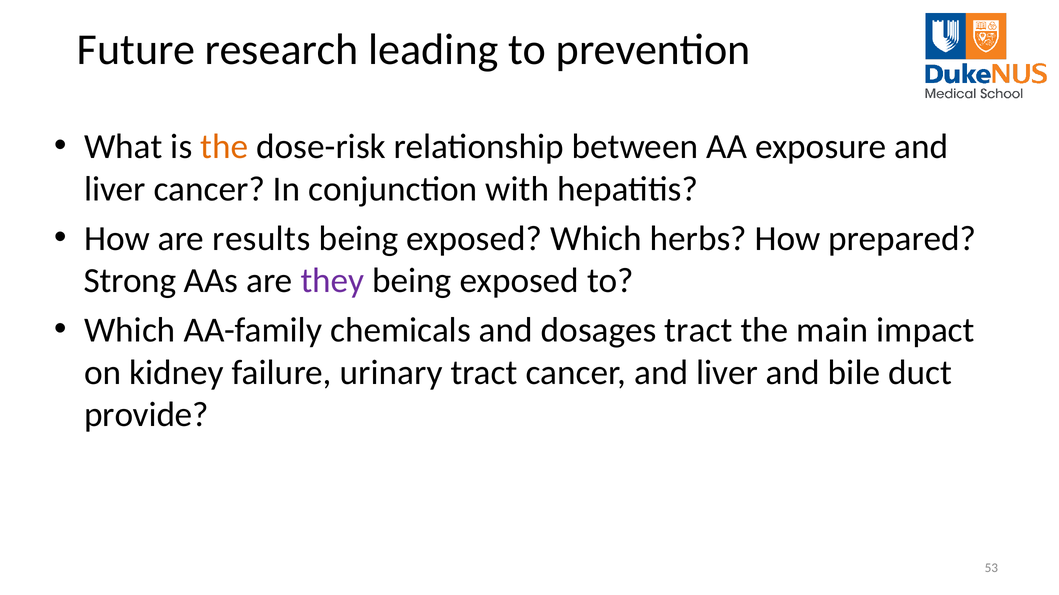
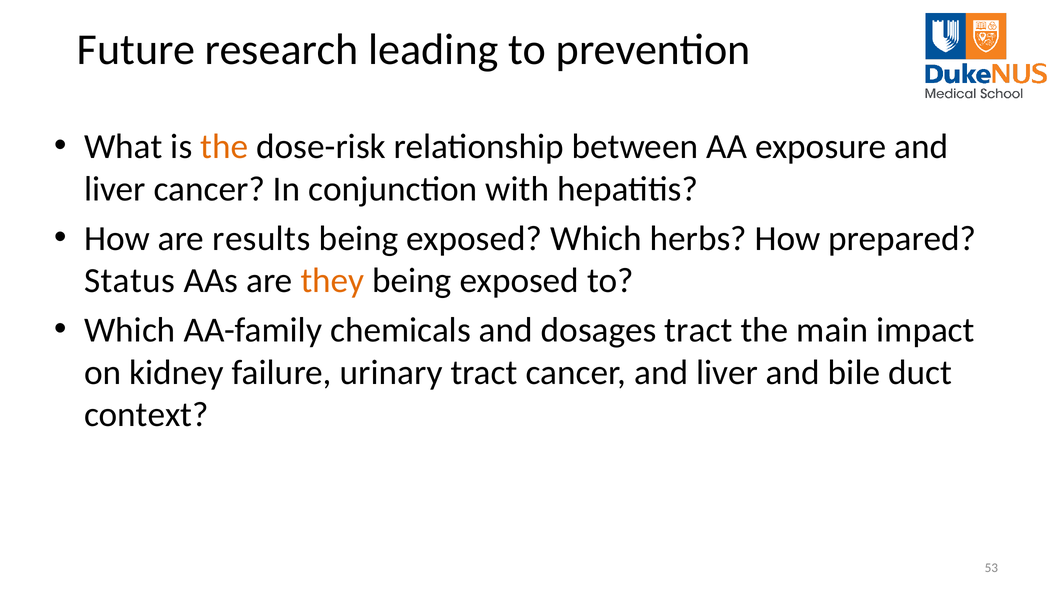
Strong: Strong -> Status (130, 281)
they colour: purple -> orange (332, 281)
provide: provide -> context (146, 415)
